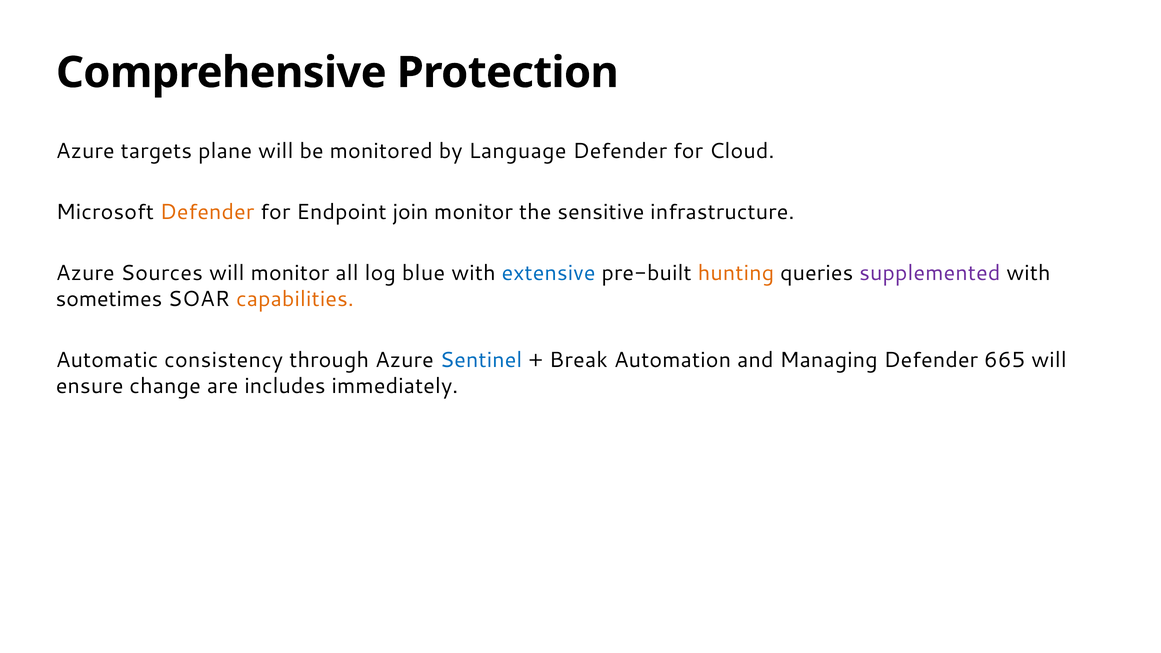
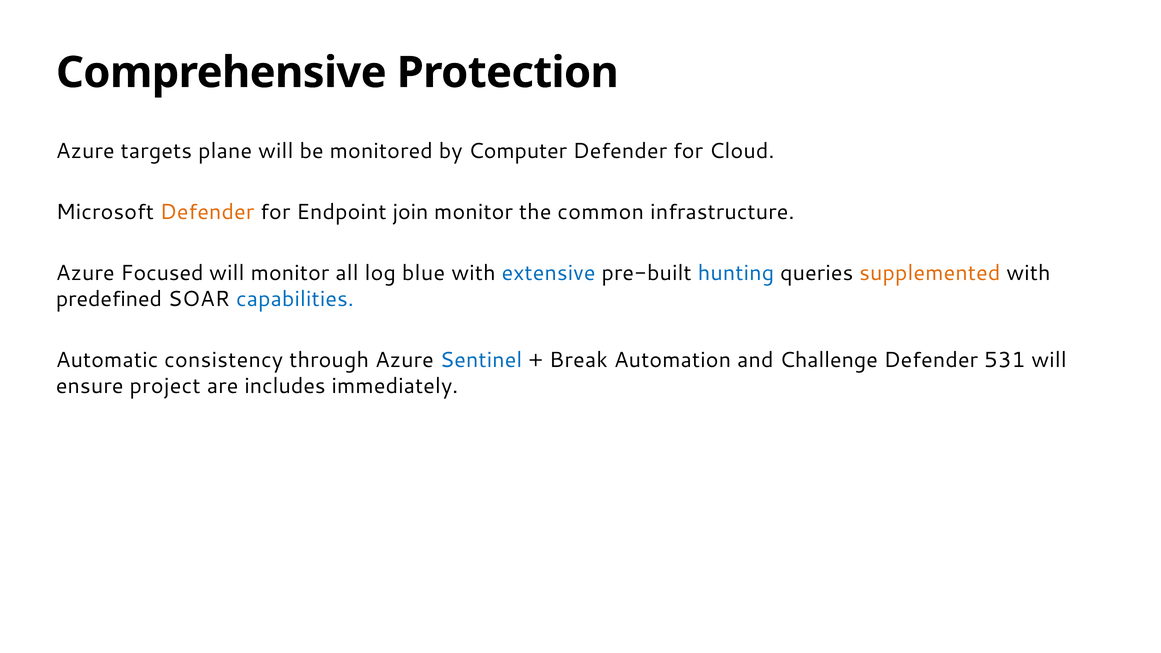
Language: Language -> Computer (518, 151)
sensitive: sensitive -> common (601, 212)
Sources: Sources -> Focused (162, 273)
hunting colour: orange -> blue (736, 273)
supplemented colour: purple -> orange (930, 273)
sometimes: sometimes -> predefined (109, 299)
capabilities colour: orange -> blue (295, 299)
Managing: Managing -> Challenge (829, 360)
665: 665 -> 531 (1005, 360)
change: change -> project (165, 386)
